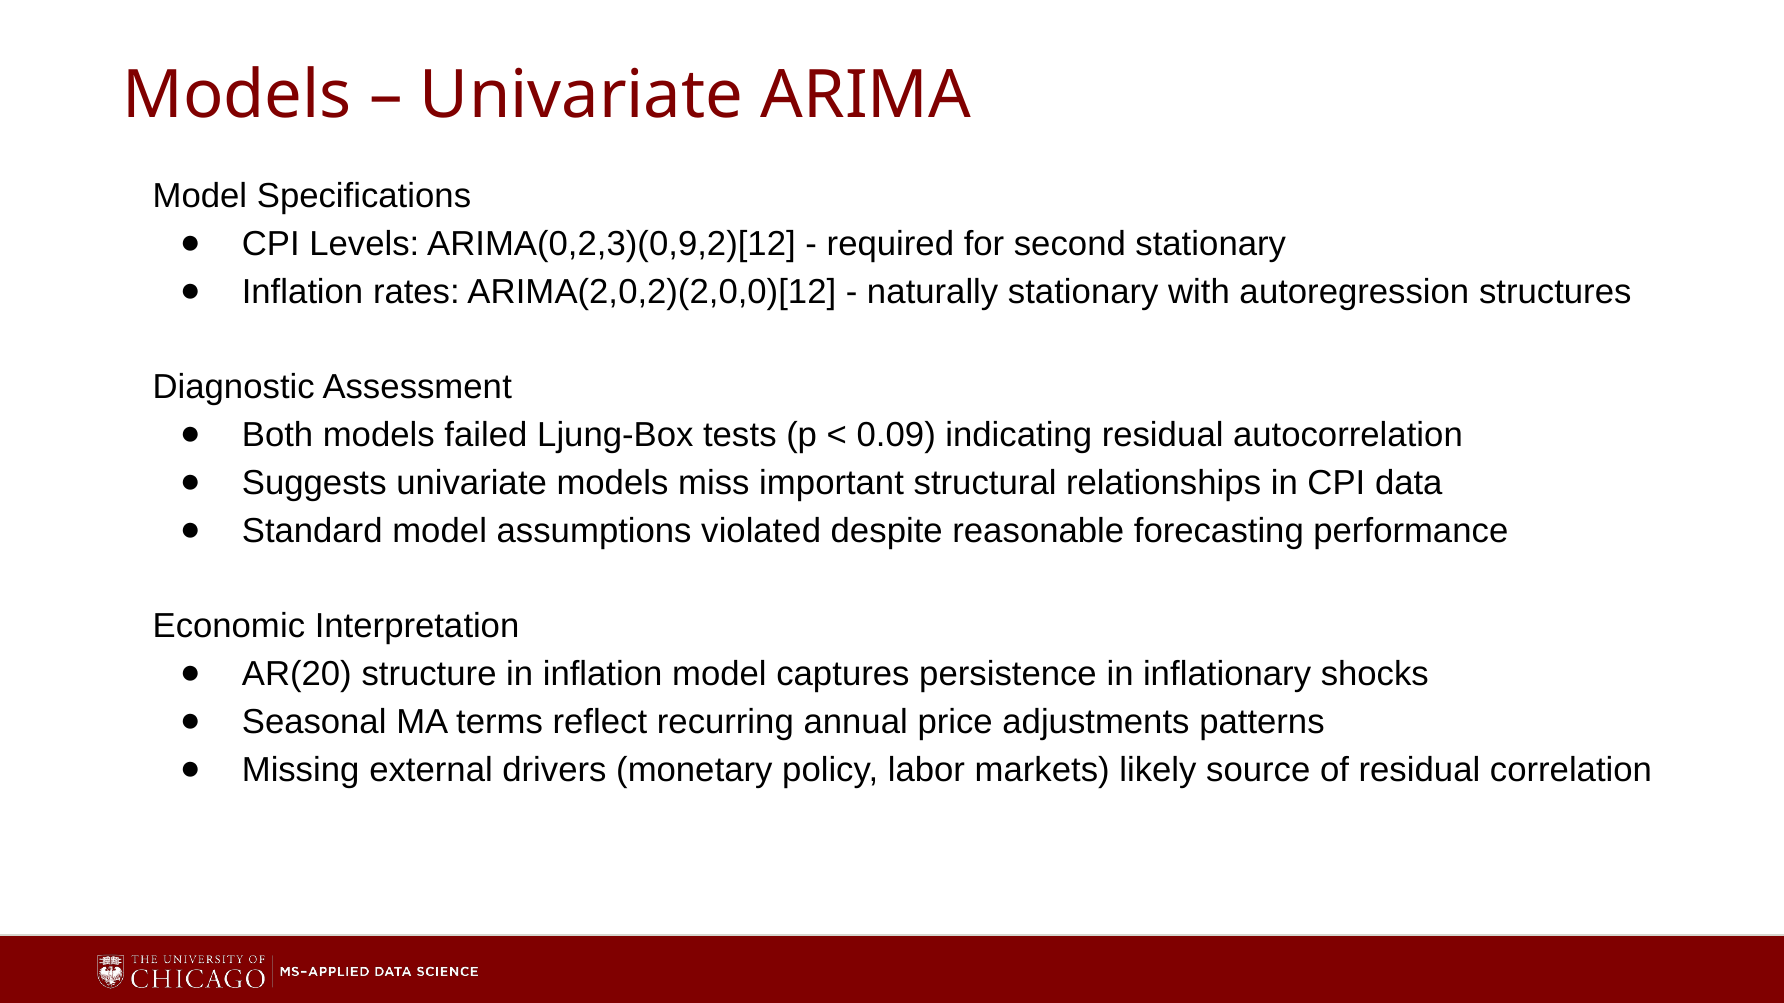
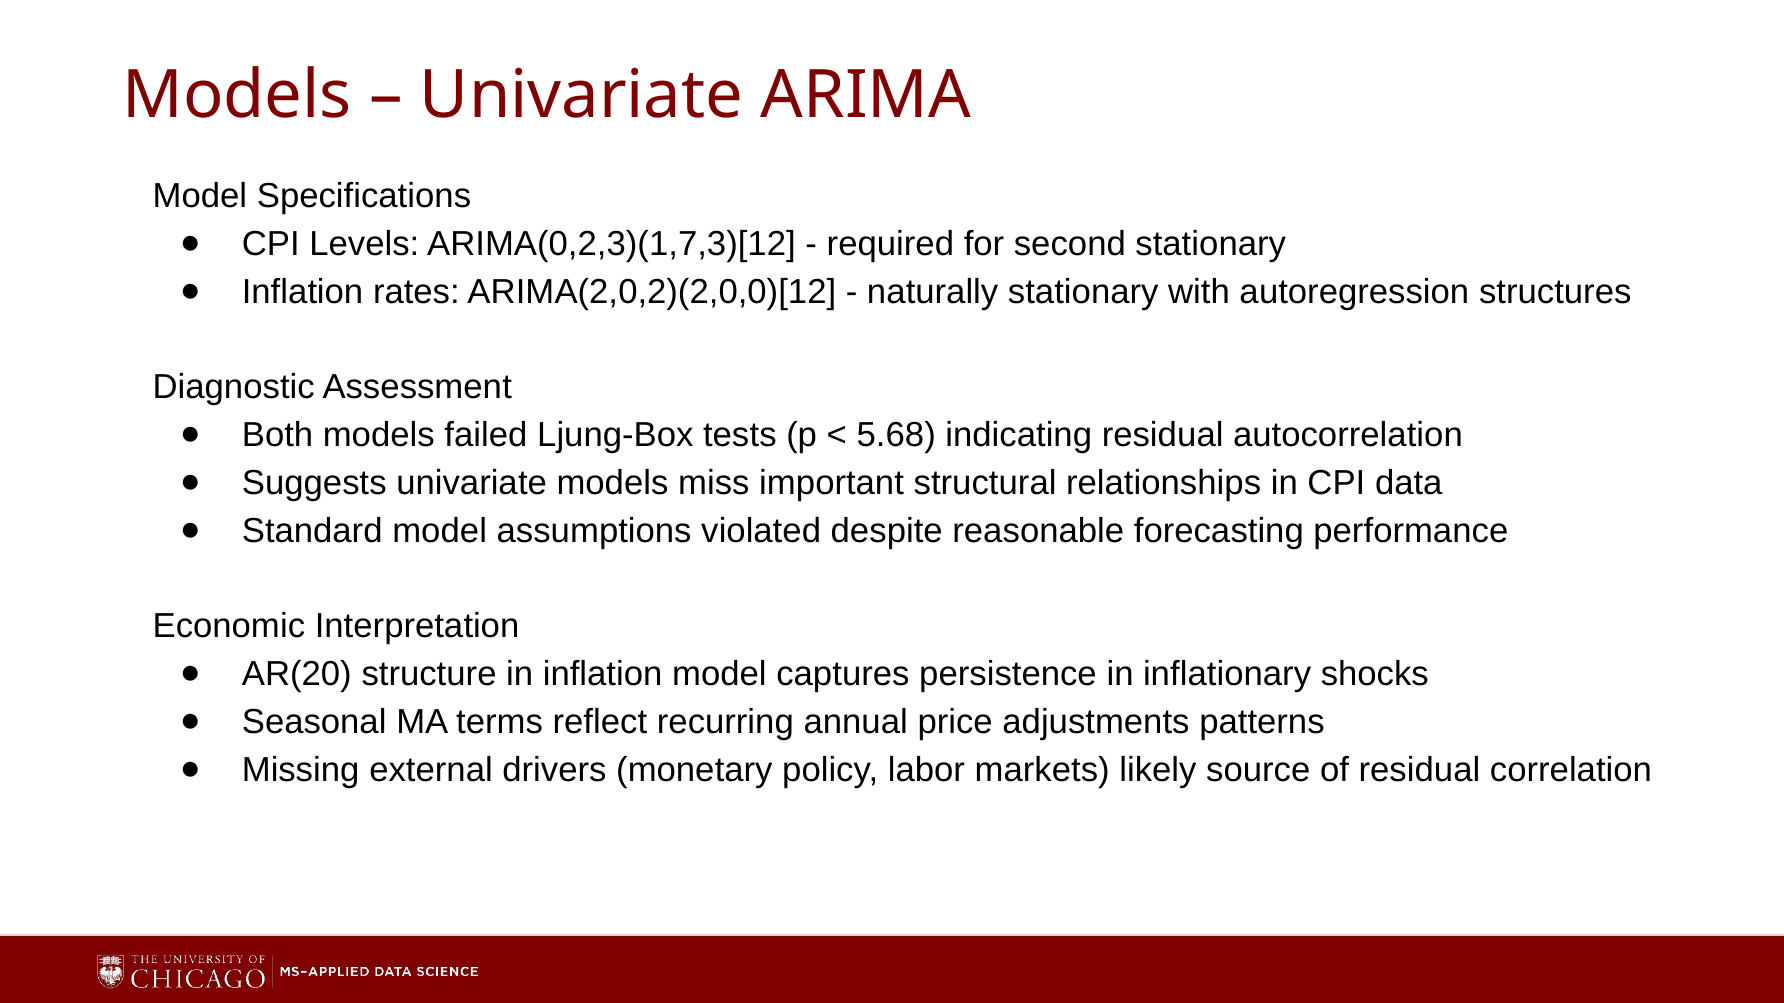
ARIMA(0,2,3)(0,9,2)[12: ARIMA(0,2,3)(0,9,2)[12 -> ARIMA(0,2,3)(1,7,3)[12 (611, 244)
0.09: 0.09 -> 5.68 (896, 435)
